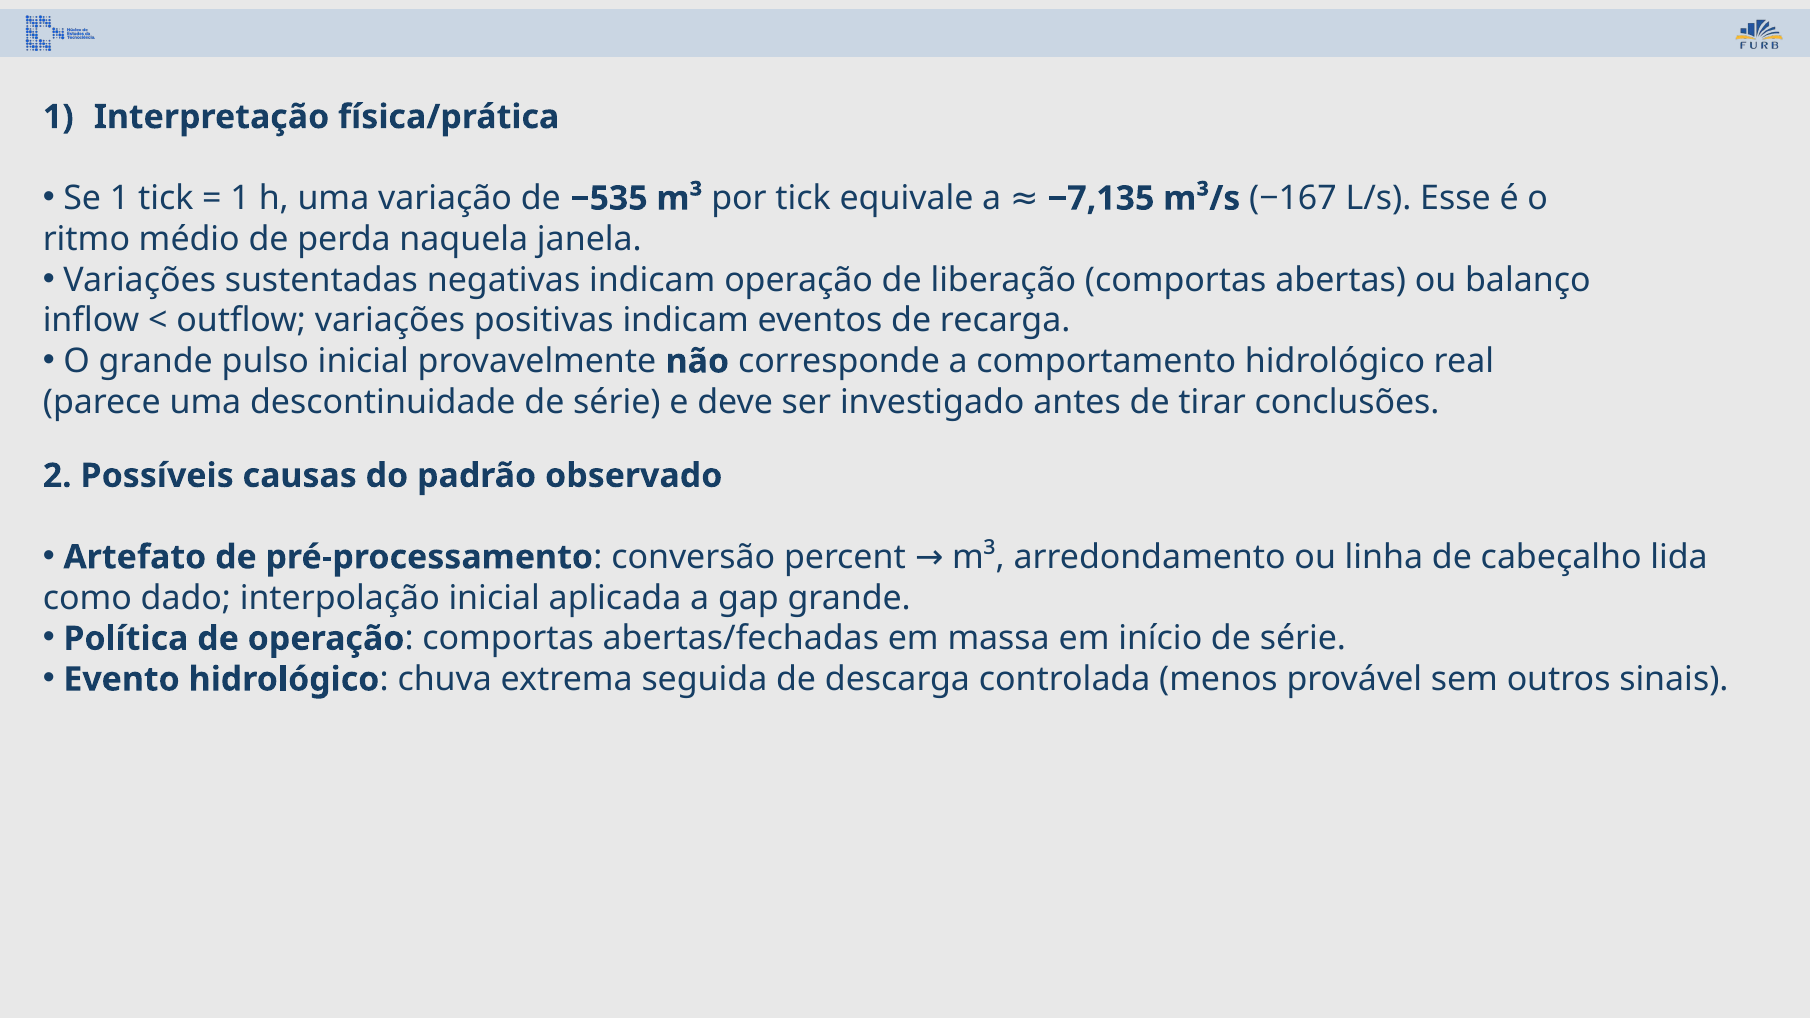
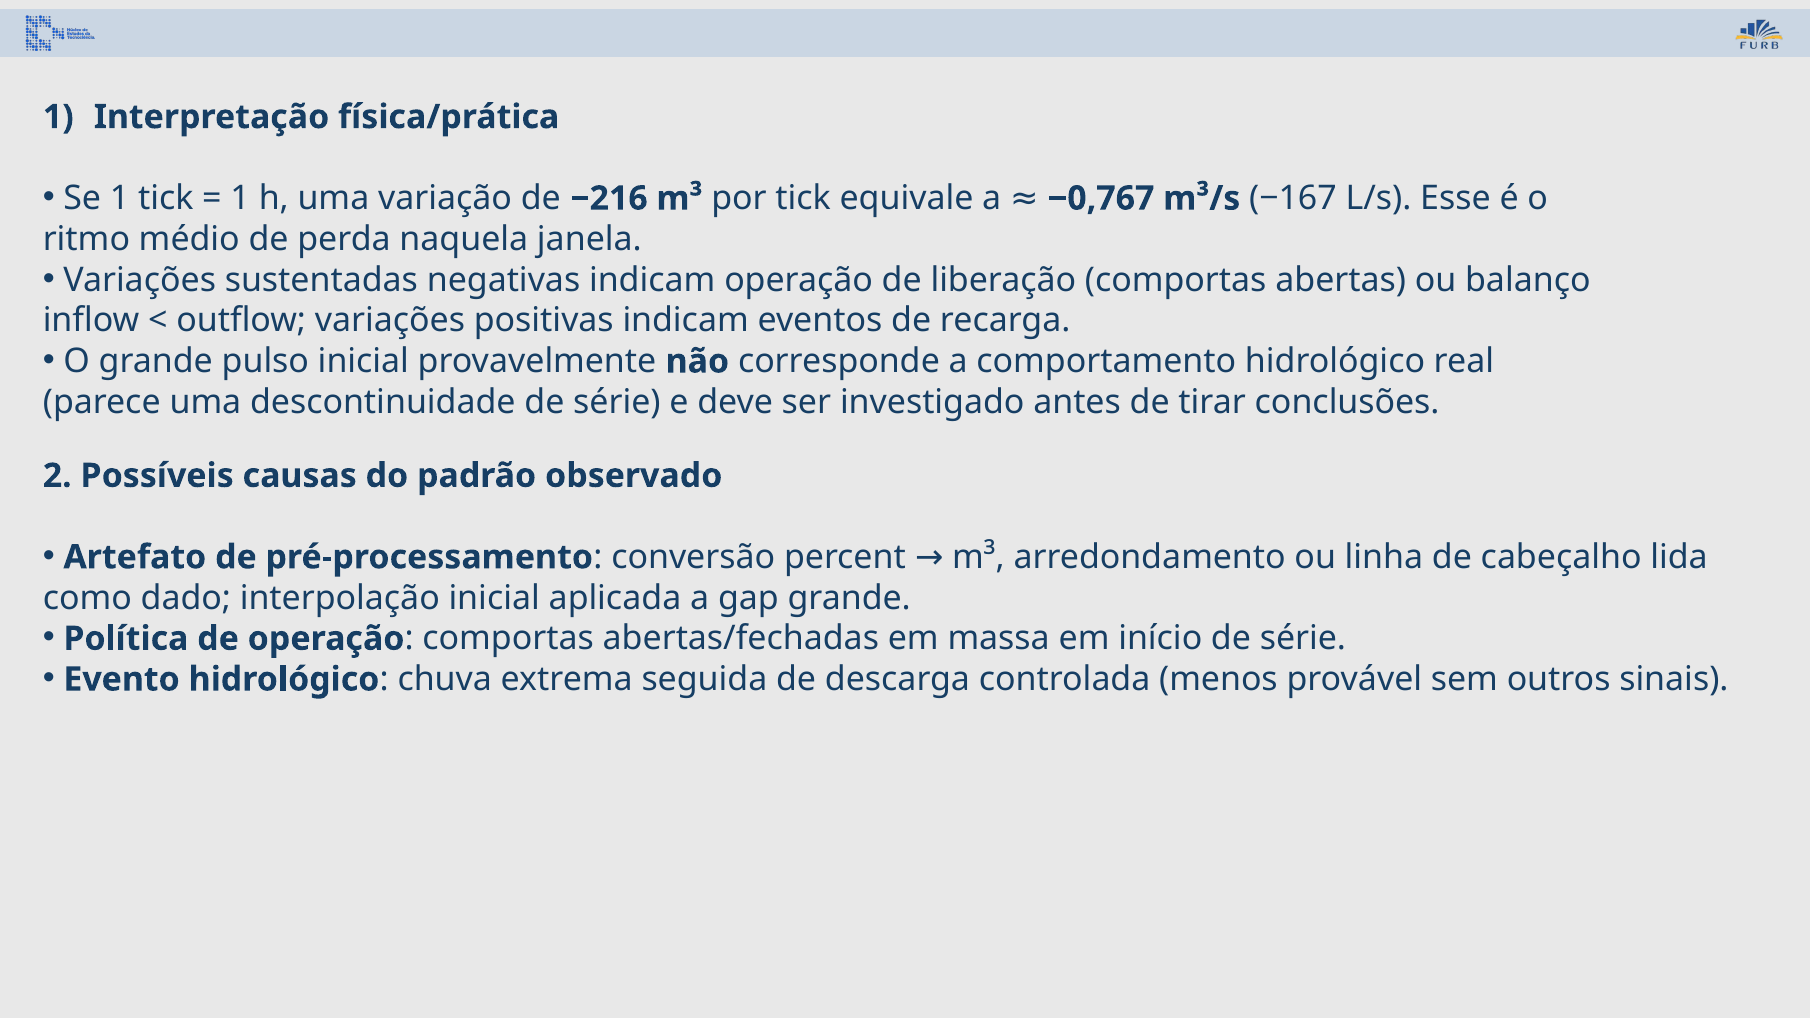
−535: −535 -> −216 (609, 198)
−7,135: −7,135 -> −0,767 (1101, 198)
